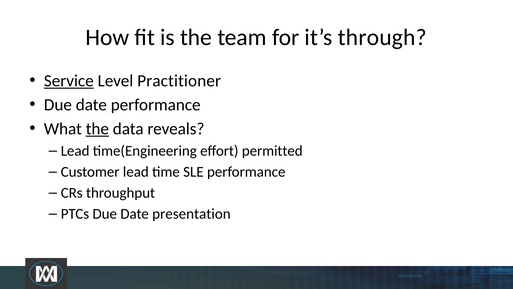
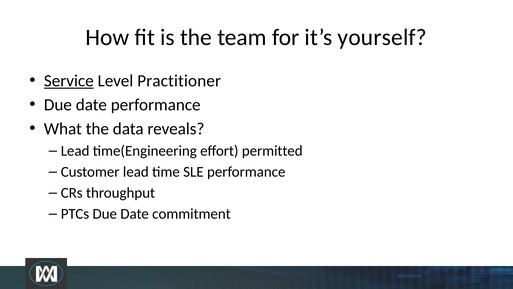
through: through -> yourself (382, 37)
the underline: present -> none (97, 129)
presentation: presentation -> commitment (191, 214)
